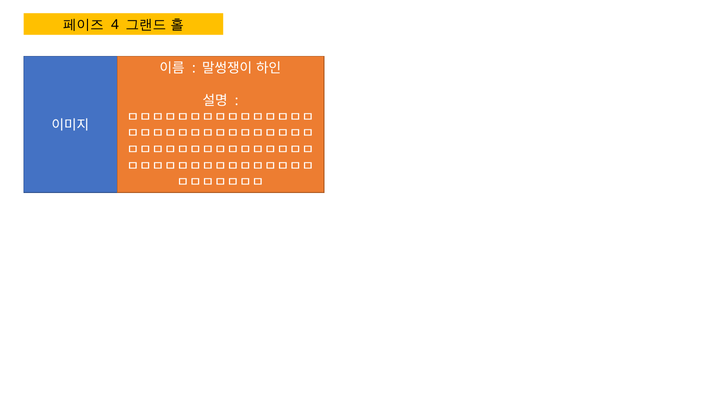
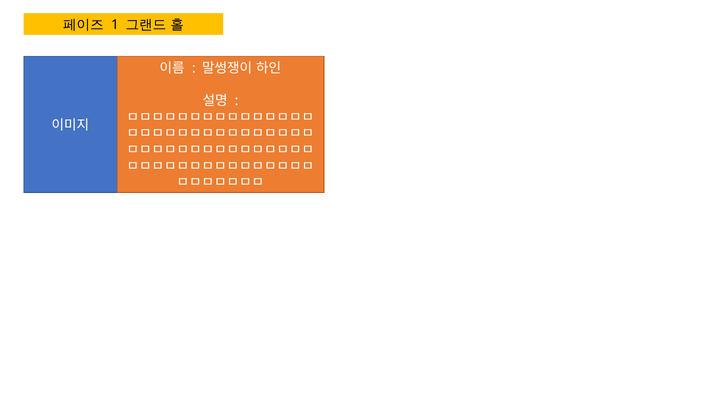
4: 4 -> 1 (115, 25)
